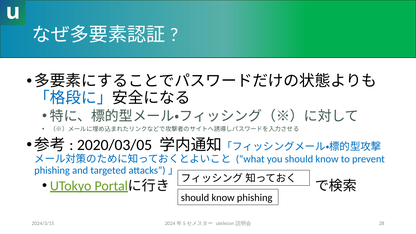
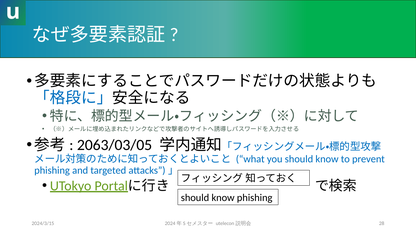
2020/03/05: 2020/03/05 -> 2063/03/05 (115, 145)
